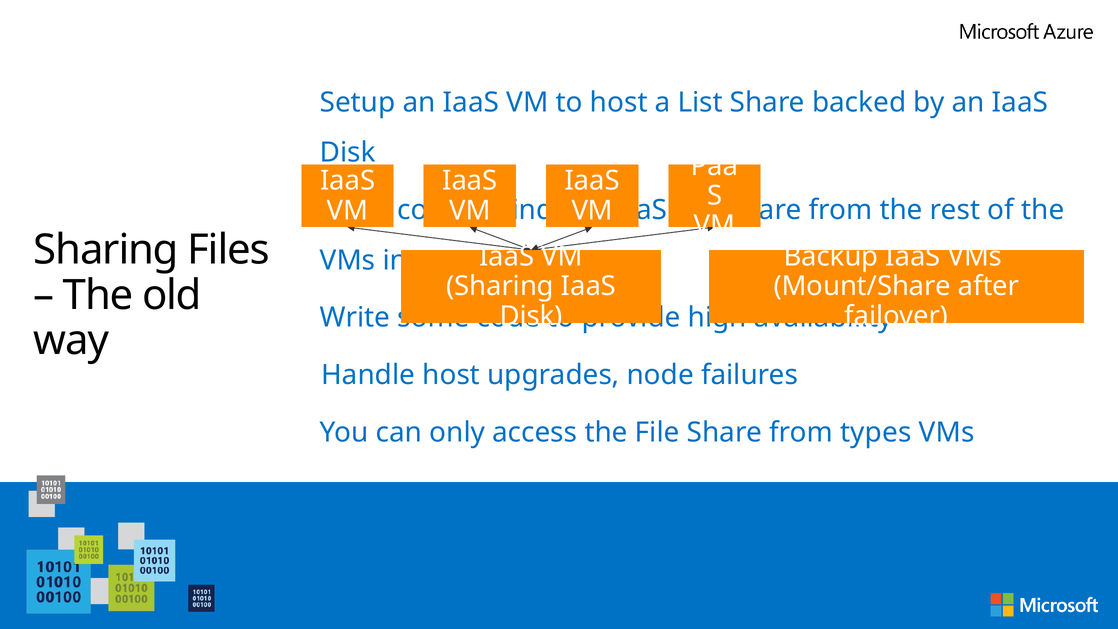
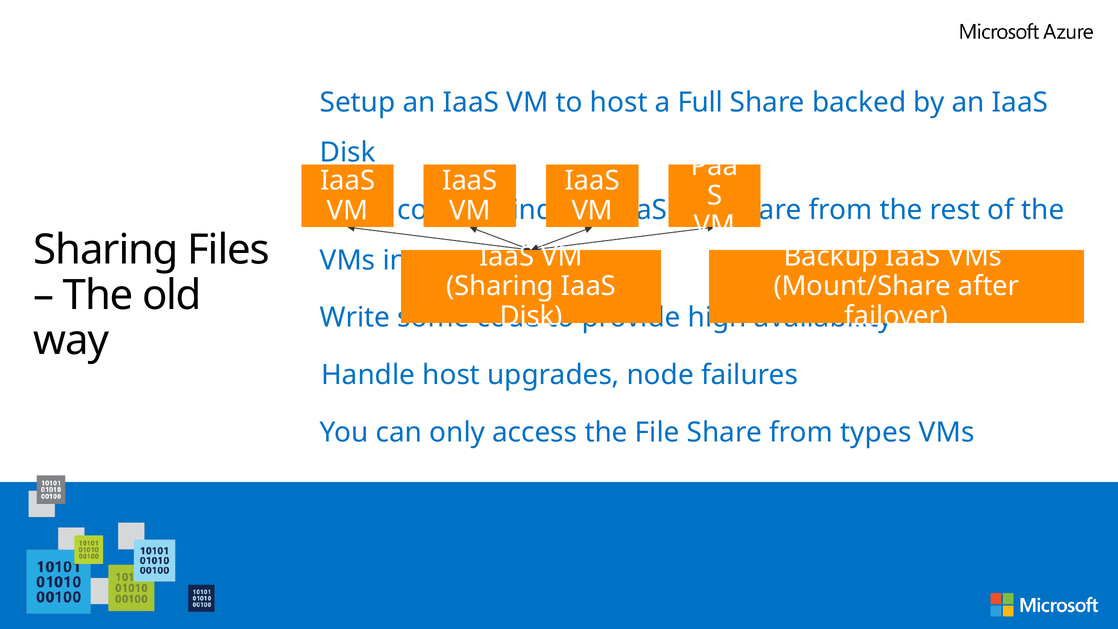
List: List -> Full (700, 102)
